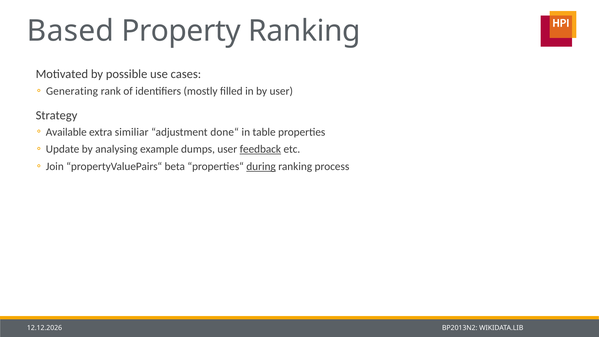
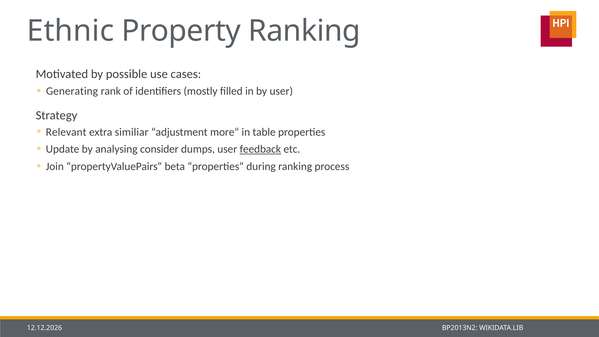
Based: Based -> Ethnic (71, 31)
Available: Available -> Relevant (66, 132)
done“: done“ -> more“ (225, 132)
example: example -> consider (159, 149)
during underline: present -> none (261, 166)
